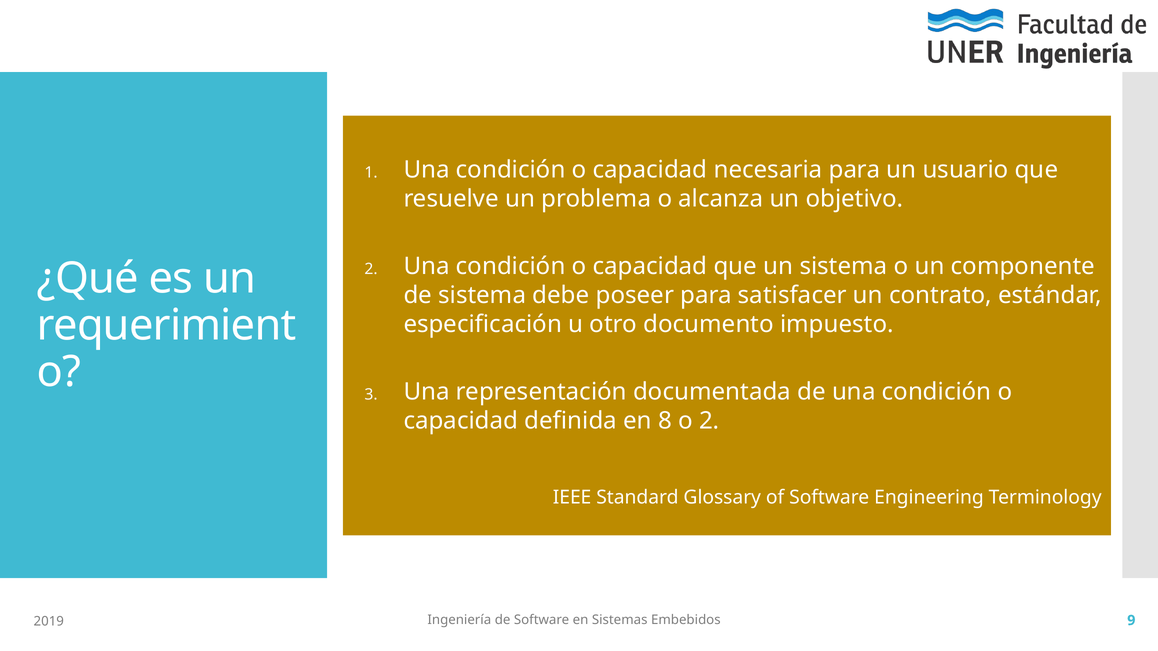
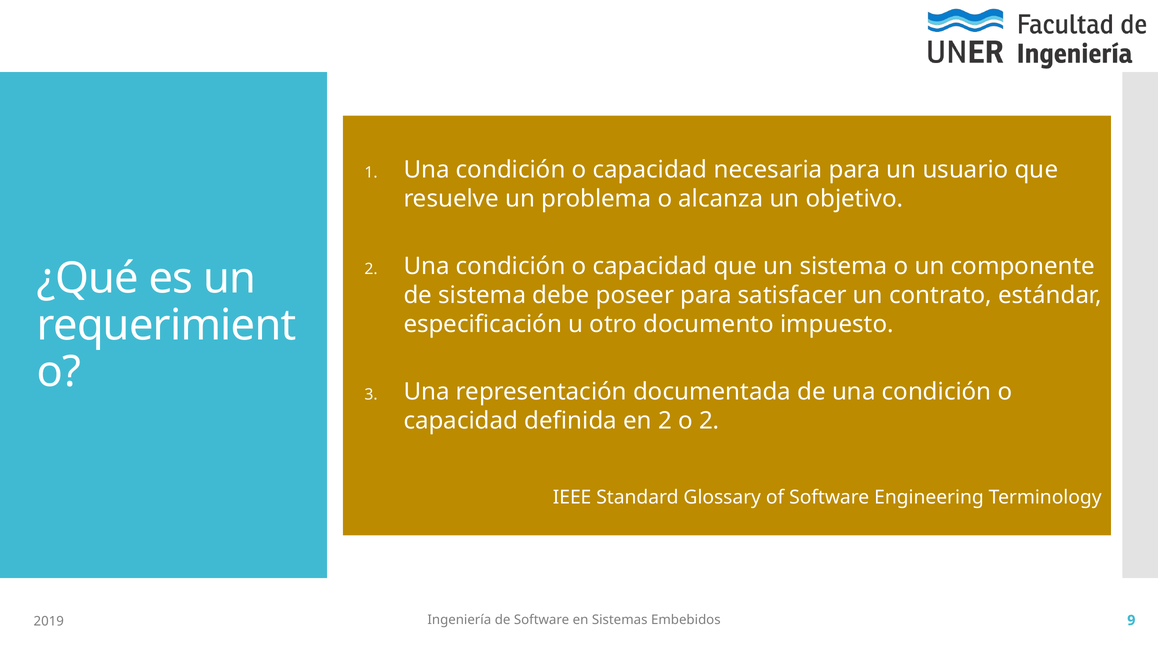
en 8: 8 -> 2 (665, 421)
